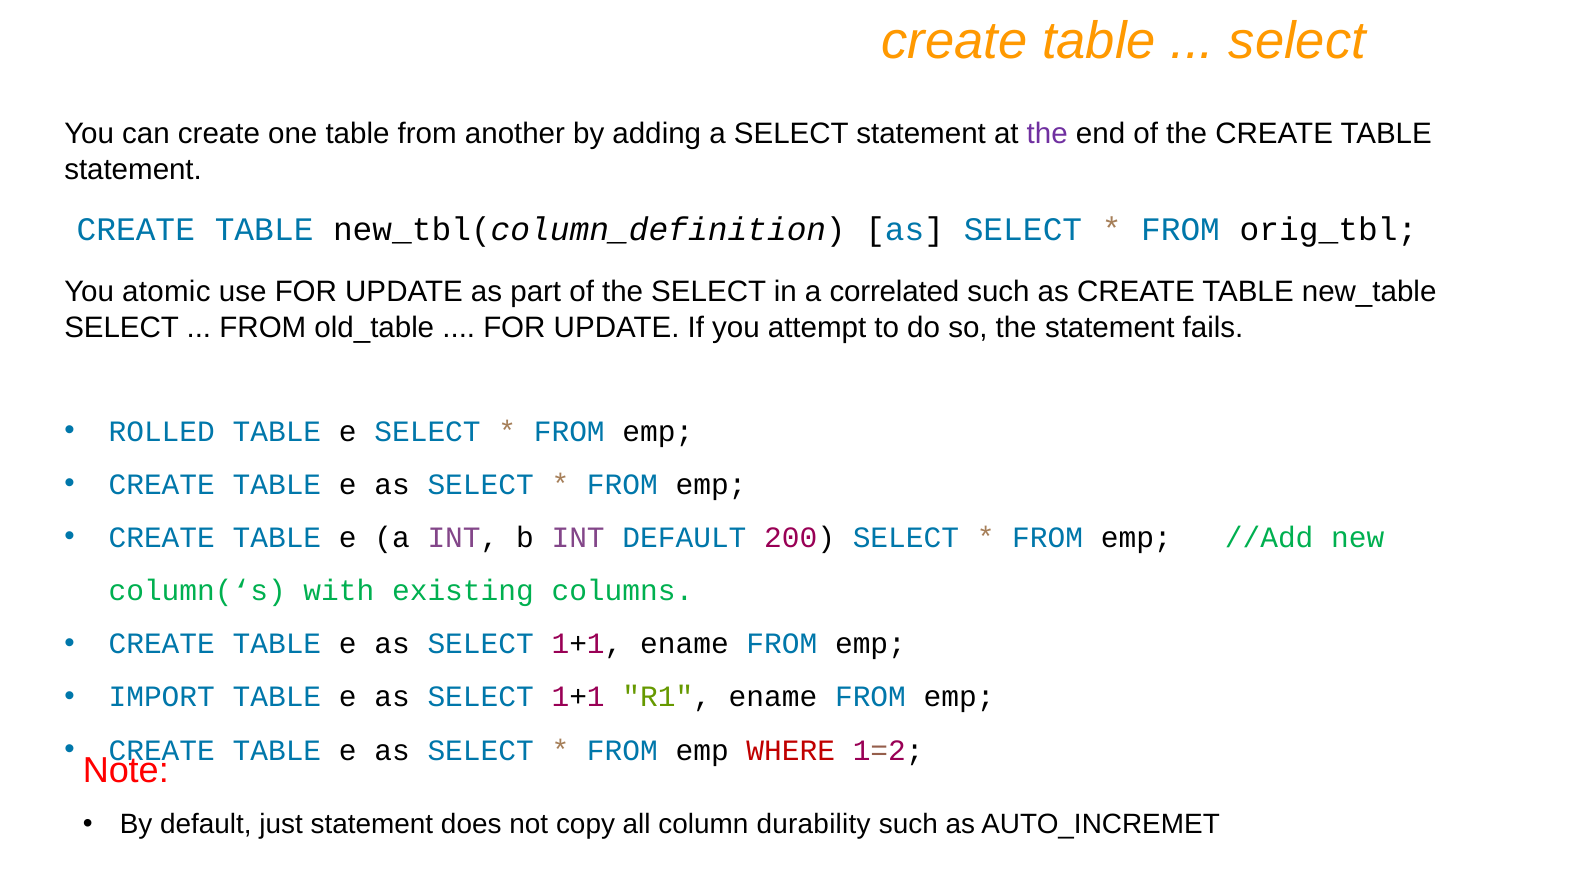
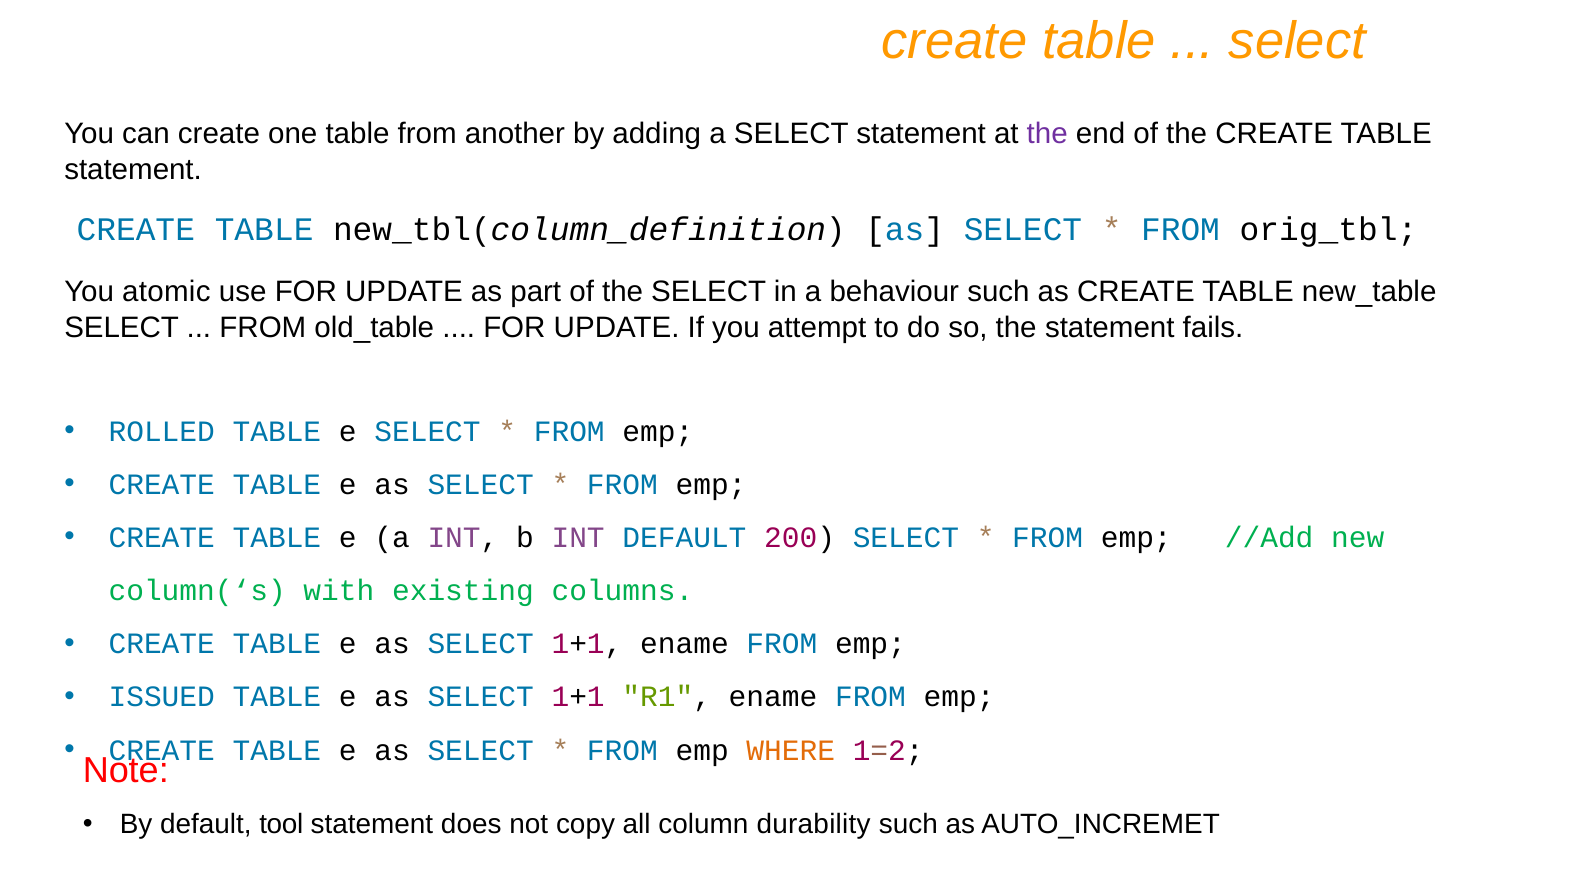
correlated: correlated -> behaviour (894, 292)
IMPORT: IMPORT -> ISSUED (162, 697)
WHERE colour: red -> orange (791, 750)
just: just -> tool (281, 824)
